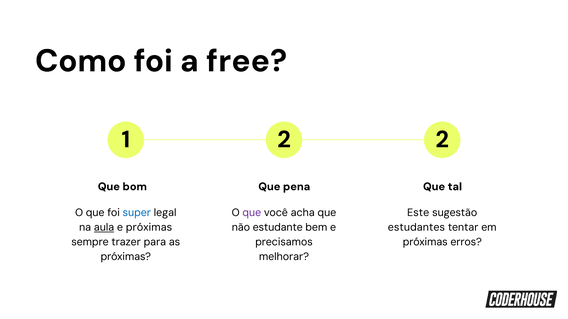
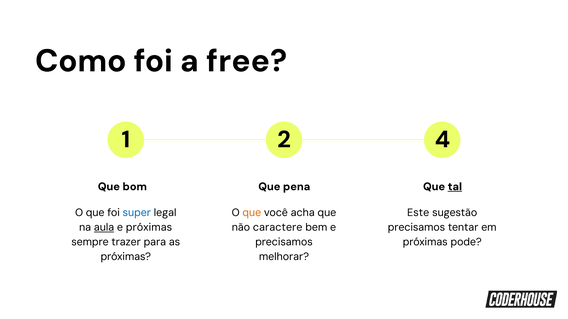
2 2: 2 -> 4 (442, 140)
tal underline: none -> present (455, 187)
que colour: purple -> orange (252, 213)
estudante: estudante -> caractere (278, 228)
estudantes: estudantes -> precisamos (416, 228)
erros: erros -> pode (466, 242)
